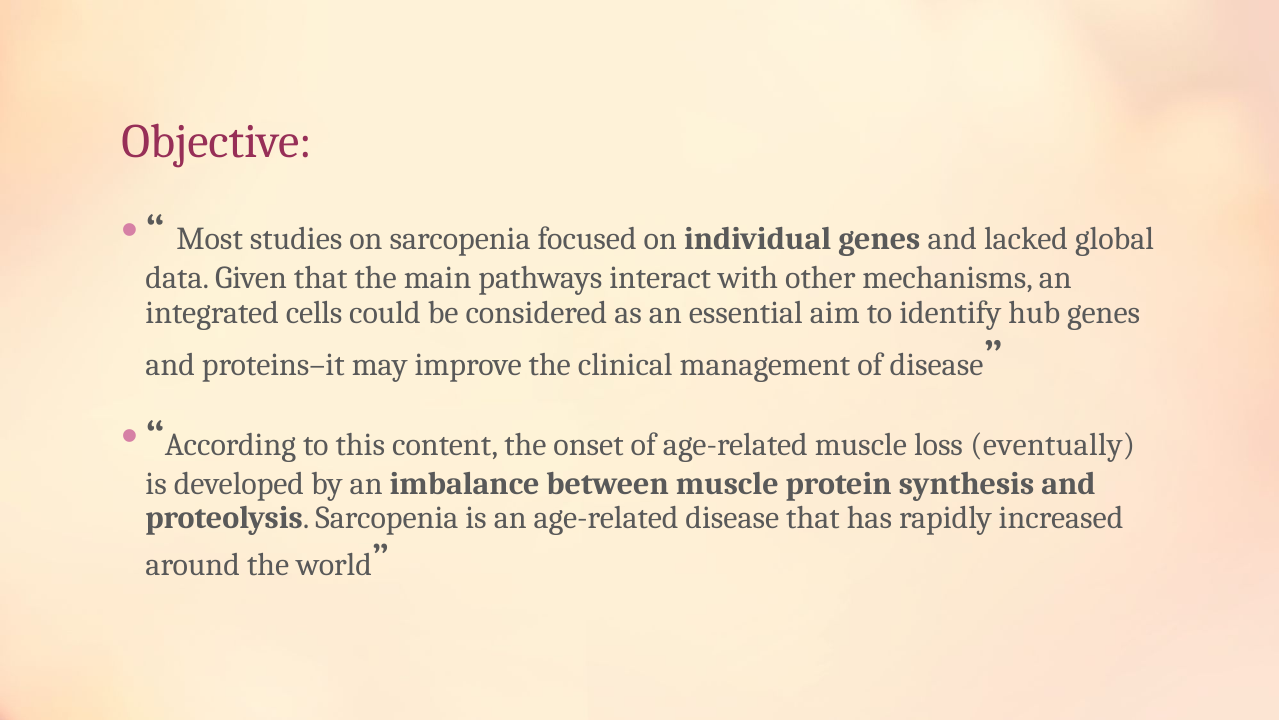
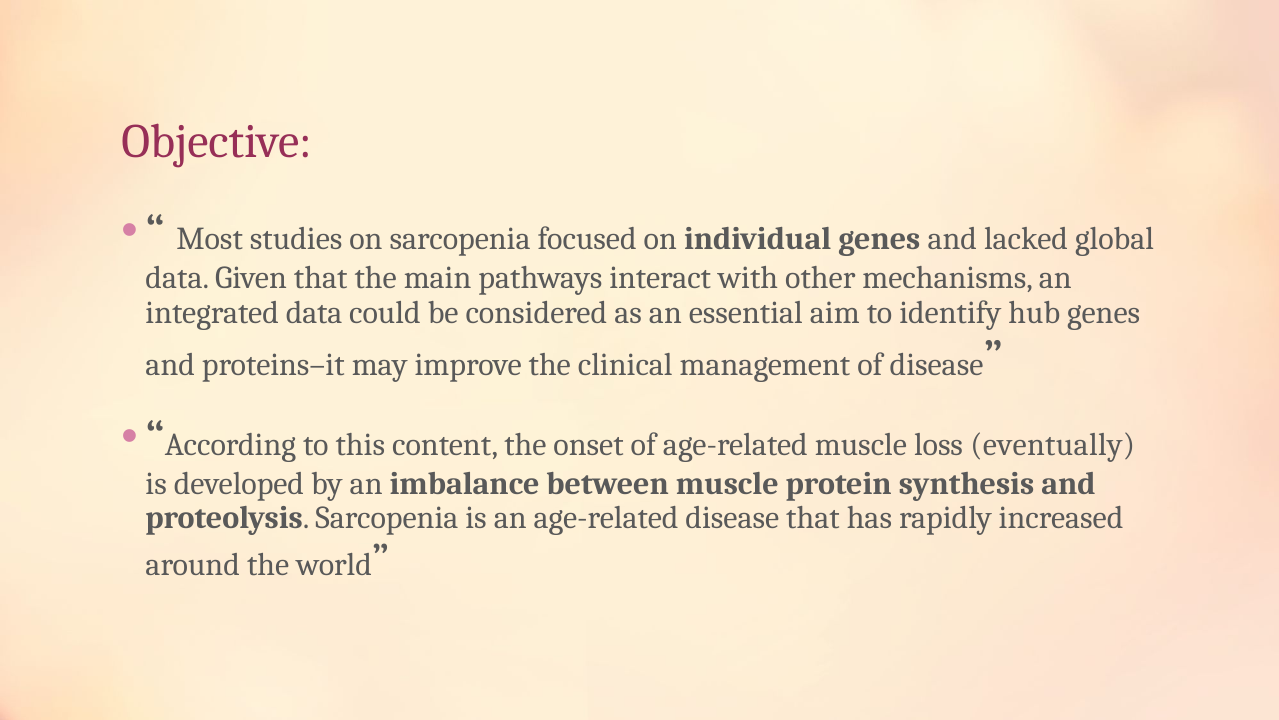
integrated cells: cells -> data (314, 312)
